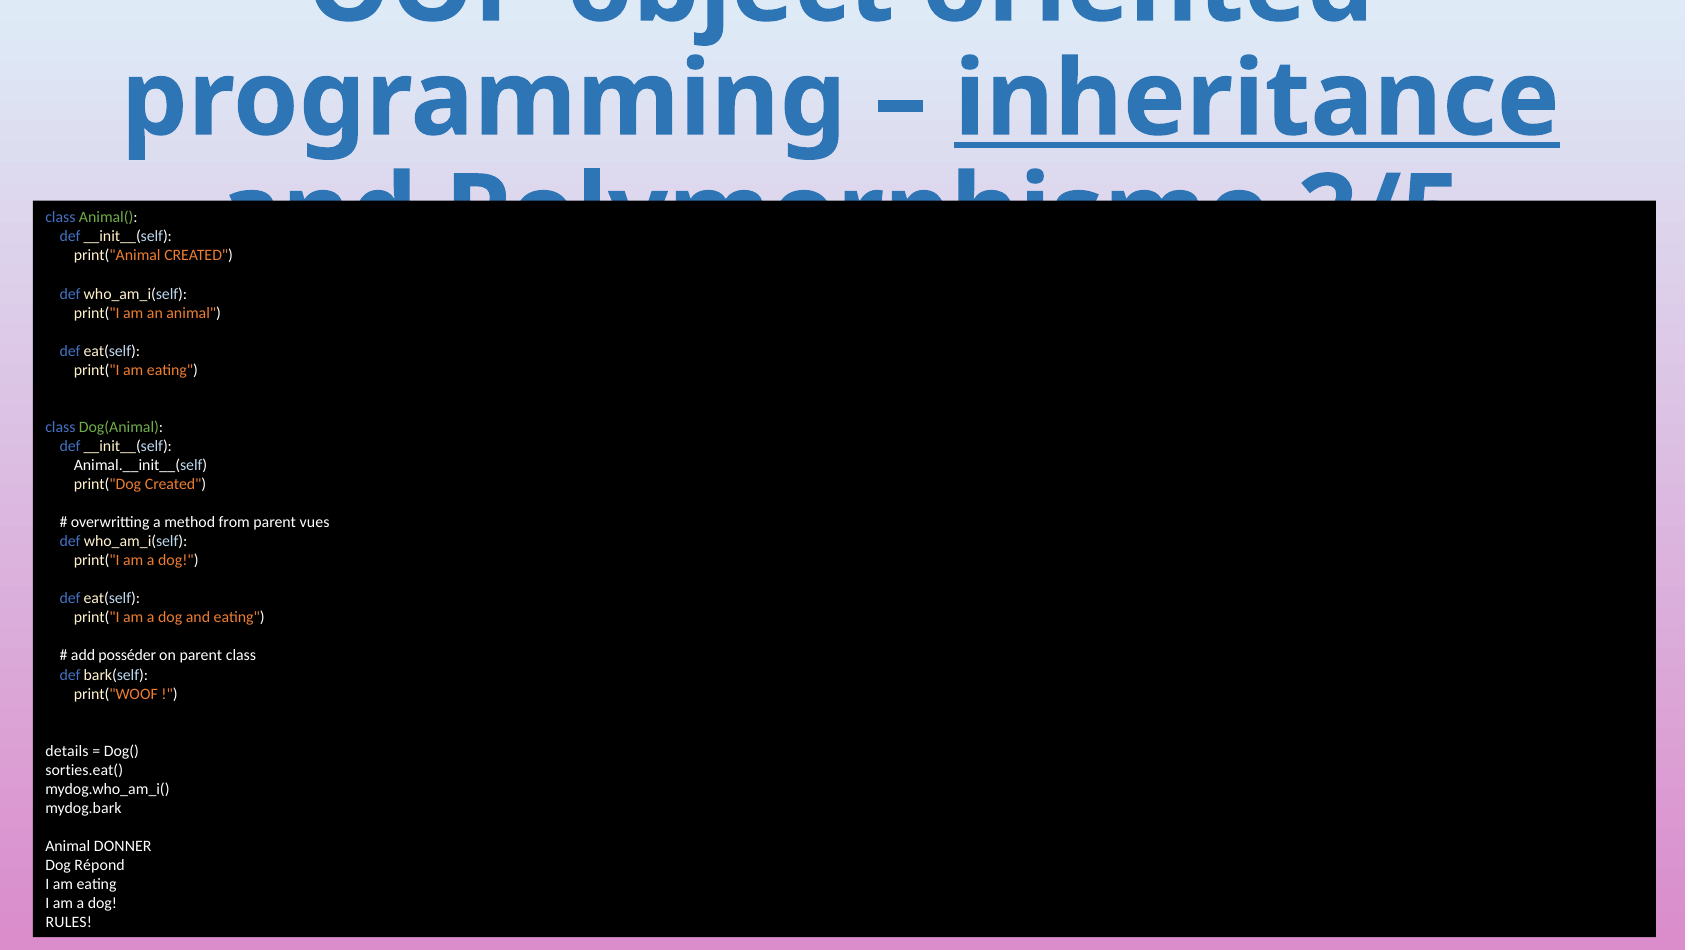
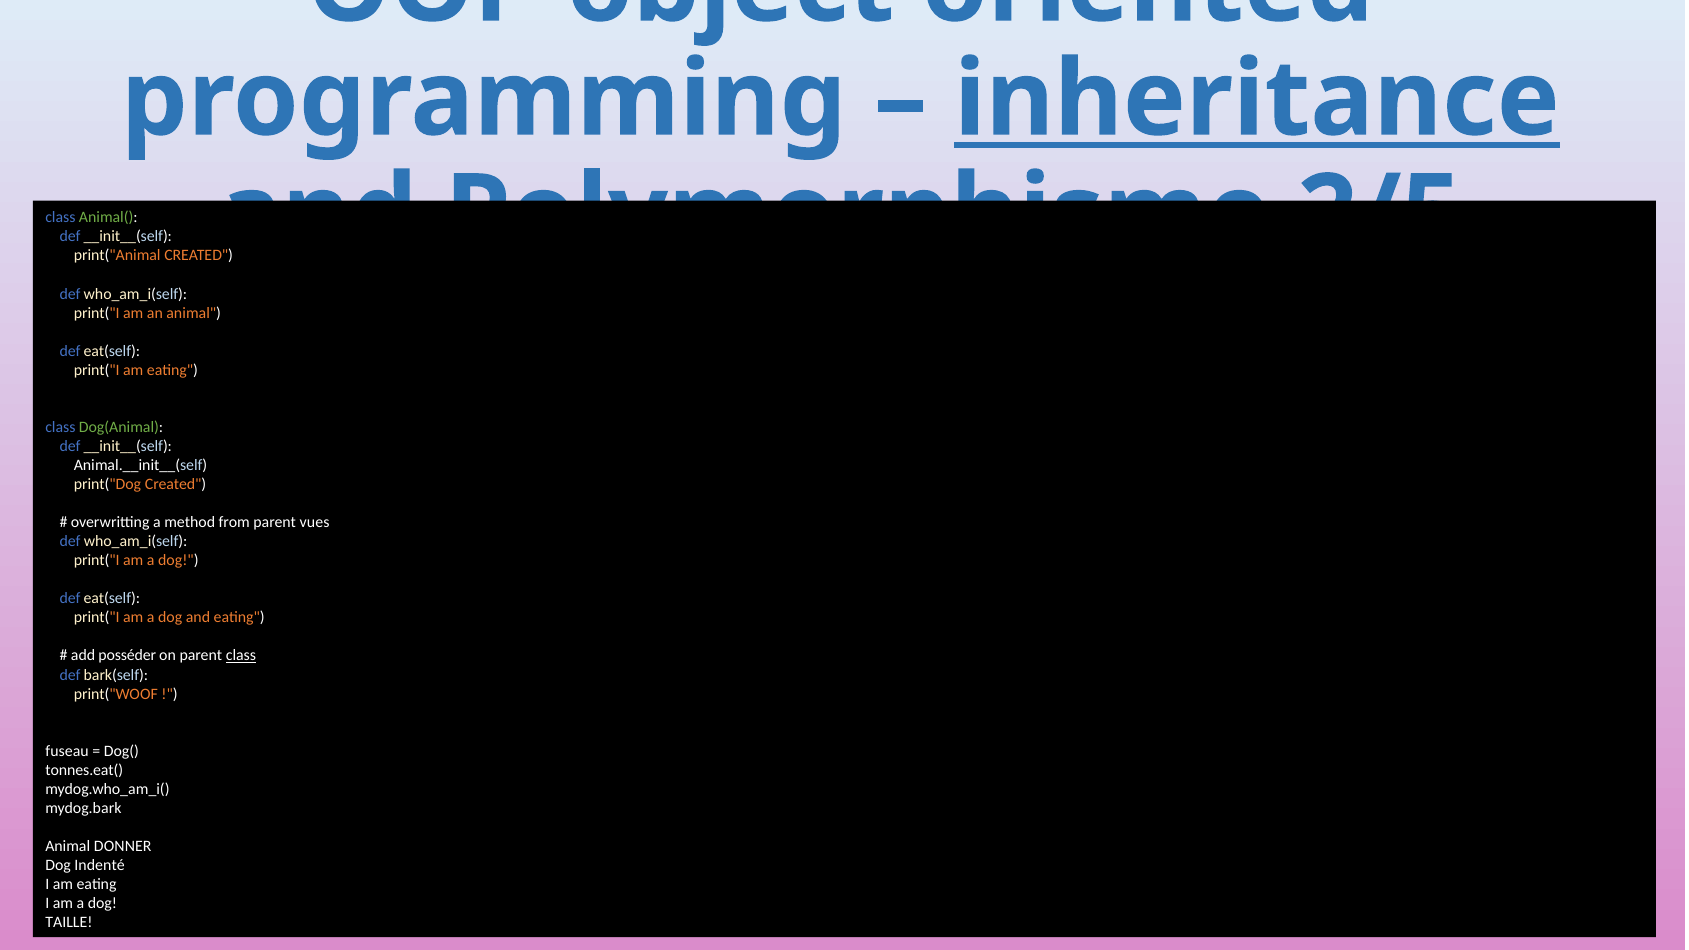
class underline: none -> present (241, 656)
details: details -> fuseau (67, 751)
sorties.eat(: sorties.eat( -> tonnes.eat( (84, 770)
Répond: Répond -> Indenté (100, 865)
RULES: RULES -> TAILLE (69, 922)
